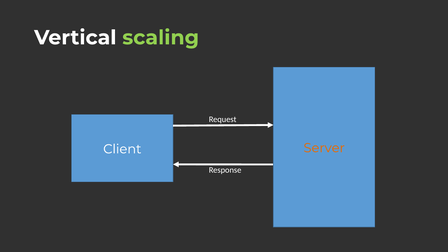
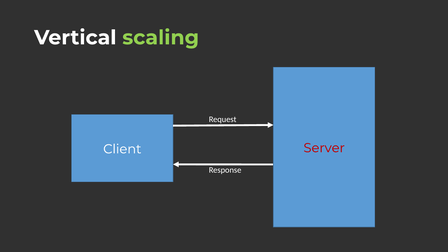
Server colour: orange -> red (324, 148)
